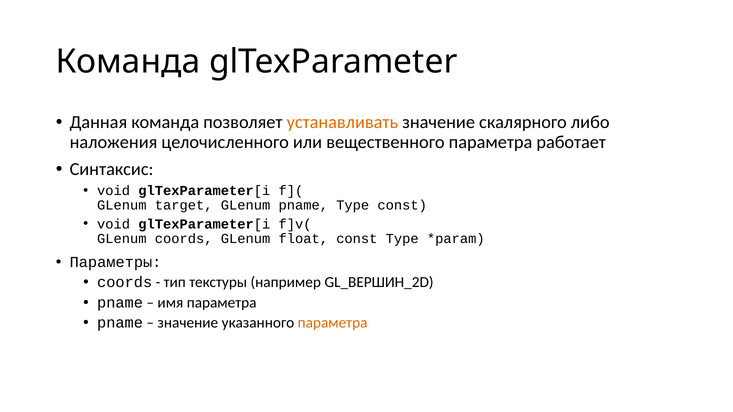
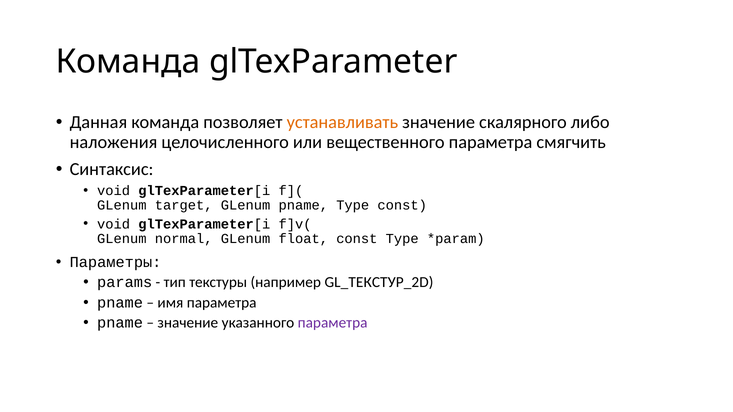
работает: работает -> смягчить (571, 142)
GLenum coords: coords -> normal (184, 239)
coords: coords -> params (125, 283)
GL_ВЕРШИН_2D: GL_ВЕРШИН_2D -> GL_ТЕКСТУР_2D (379, 283)
параметра colour: orange -> purple (333, 323)
